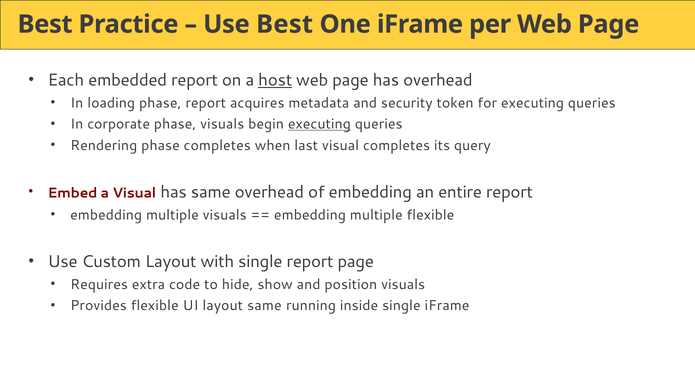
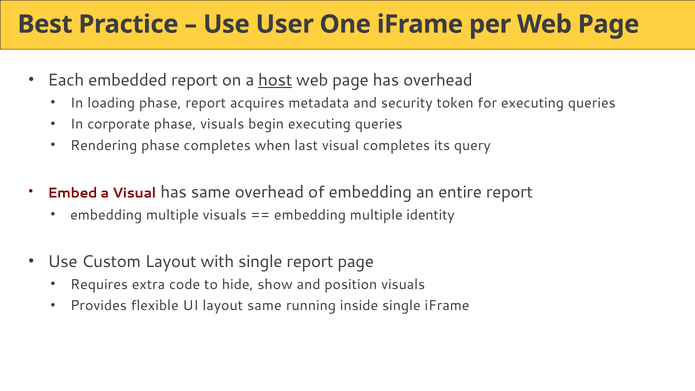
Use Best: Best -> User (285, 24)
executing underline: present -> none (319, 124)
multiple flexible: flexible -> identity (431, 215)
